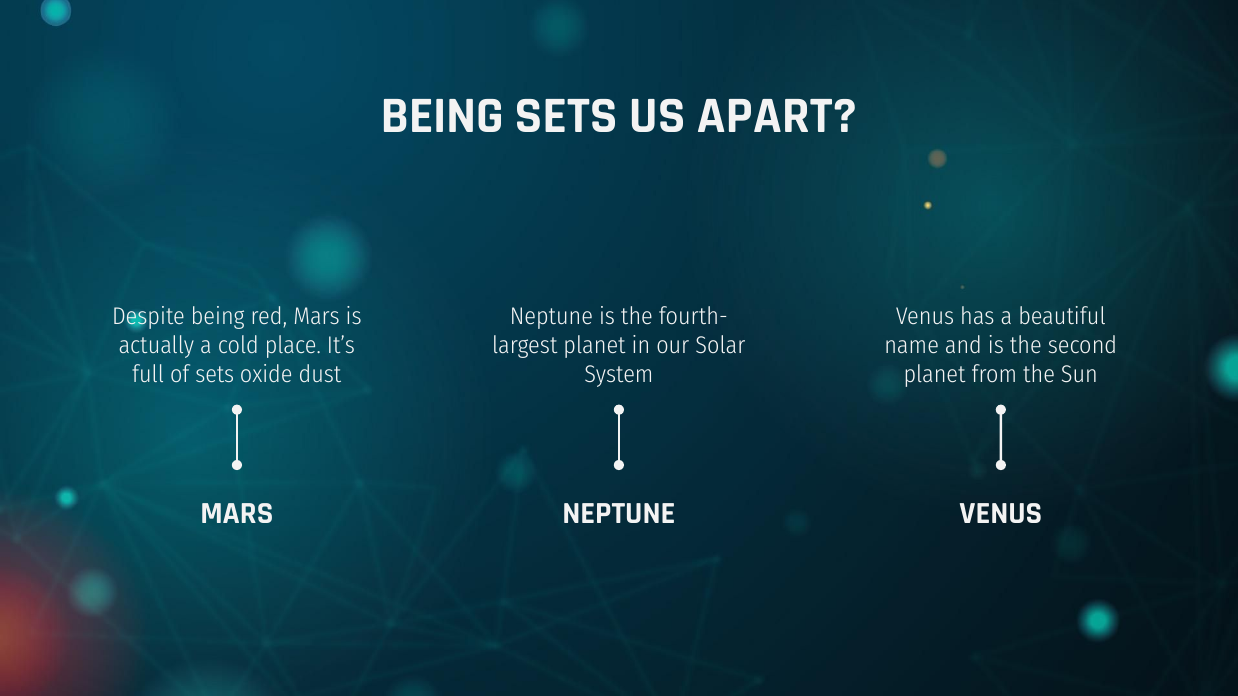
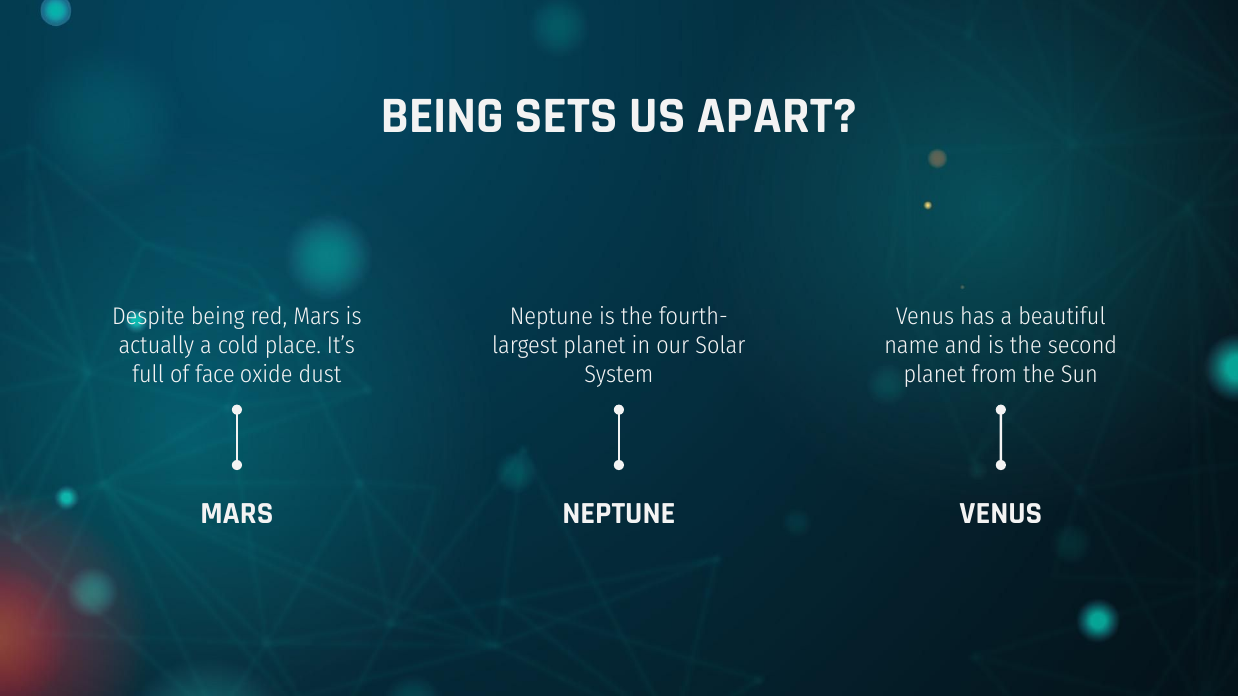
of sets: sets -> face (215, 375)
